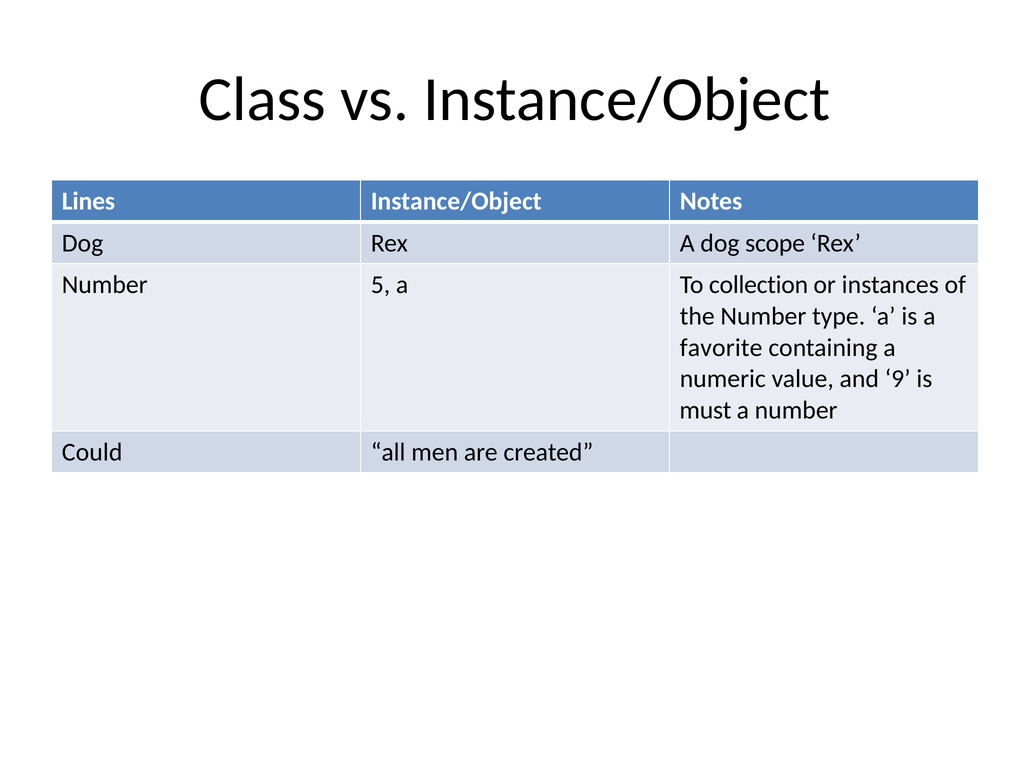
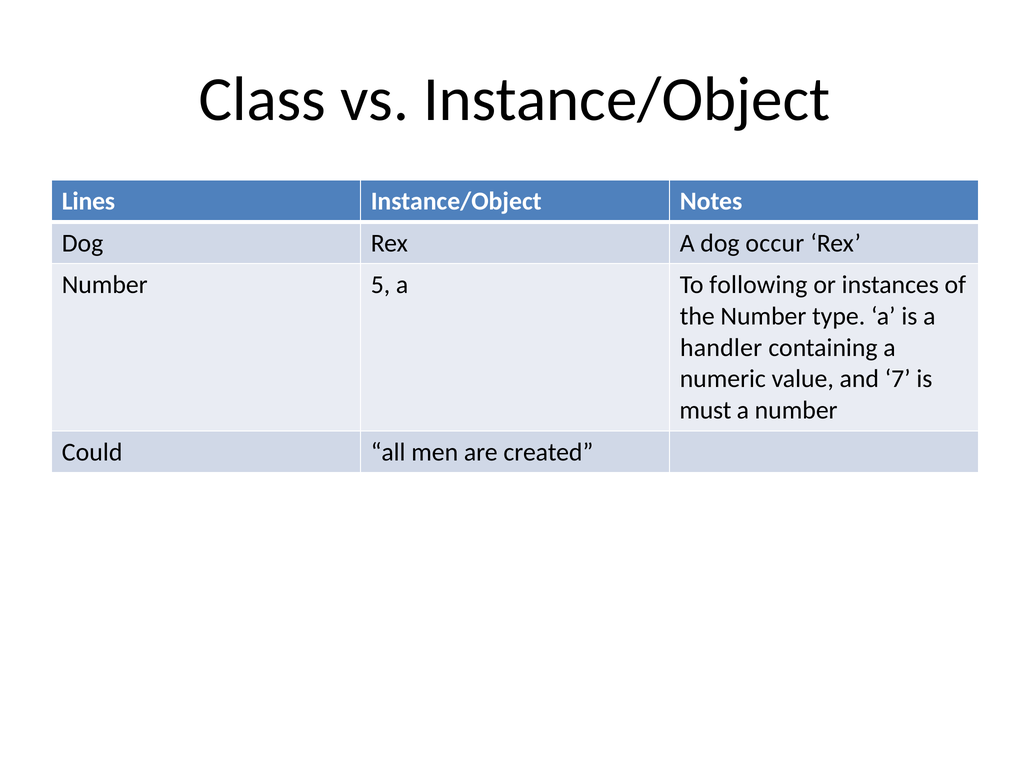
scope: scope -> occur (775, 243)
collection: collection -> following (758, 285)
favorite: favorite -> handler (721, 348)
9: 9 -> 7 (898, 379)
